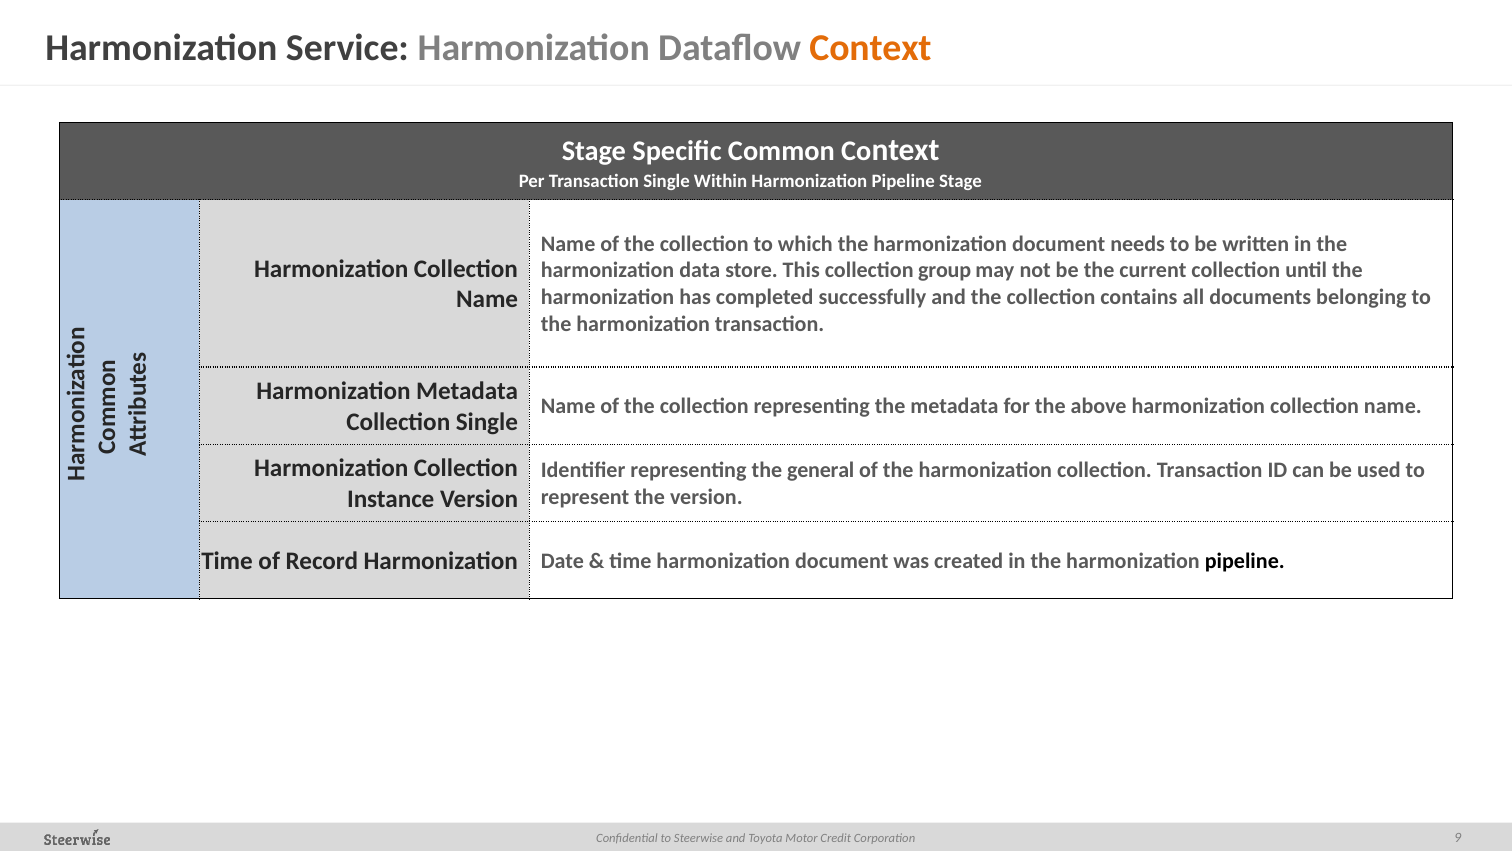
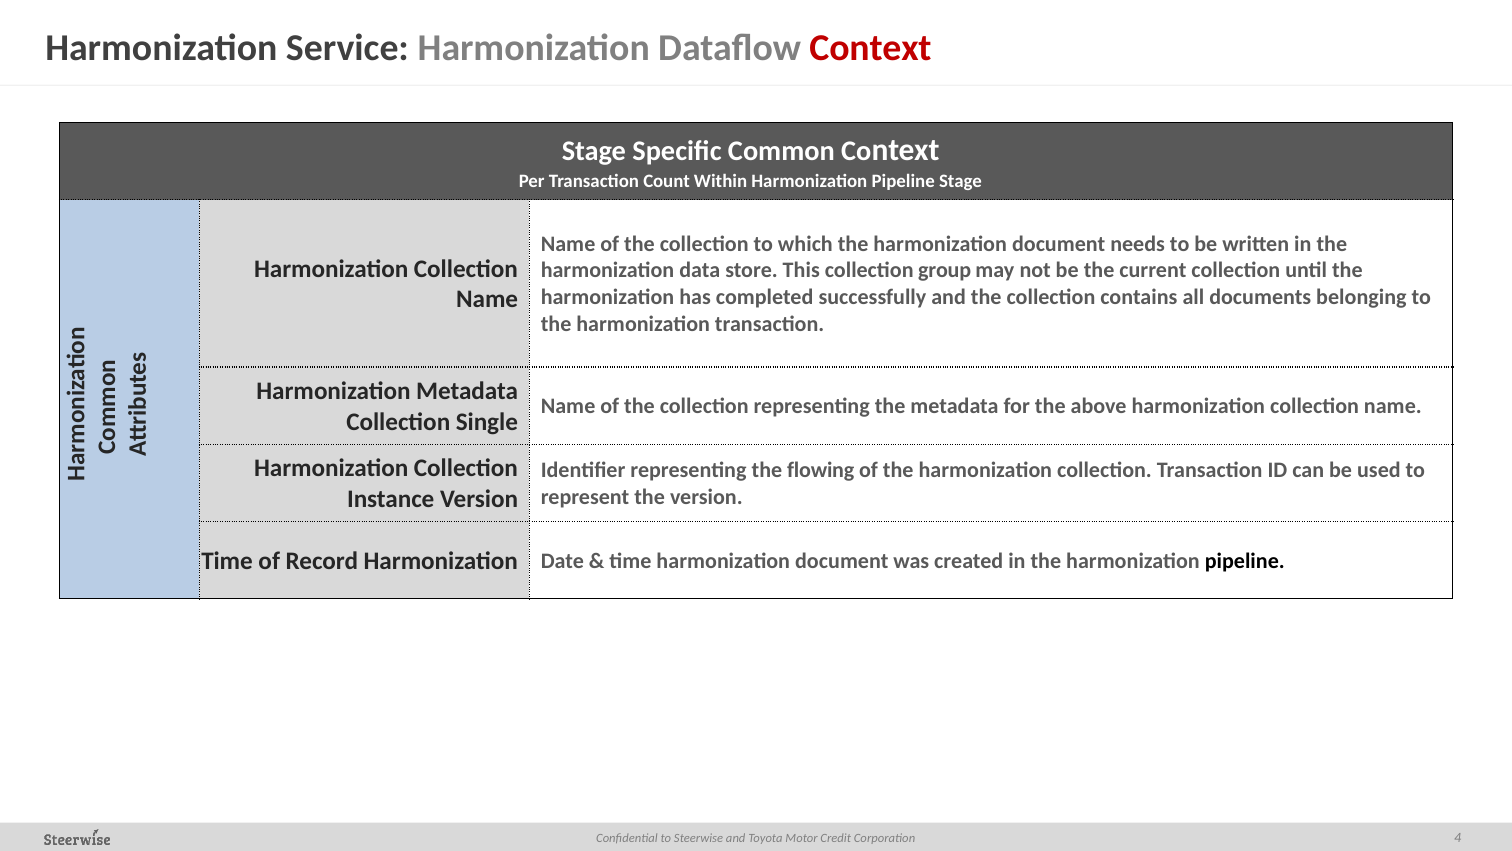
Context colour: orange -> red (871, 48)
Transaction Single: Single -> Count (667, 181)
general: general -> flowing (821, 470)
9: 9 -> 4 (1458, 837)
